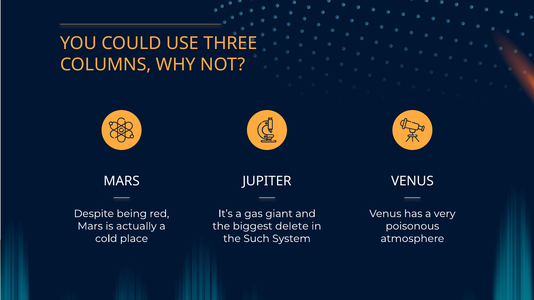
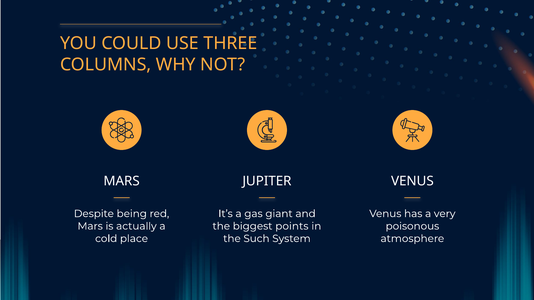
delete: delete -> points (292, 226)
